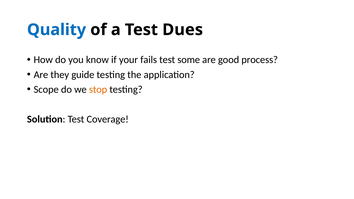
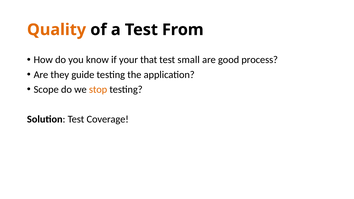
Quality colour: blue -> orange (57, 30)
Dues: Dues -> From (183, 30)
fails: fails -> that (149, 60)
some: some -> small (189, 60)
